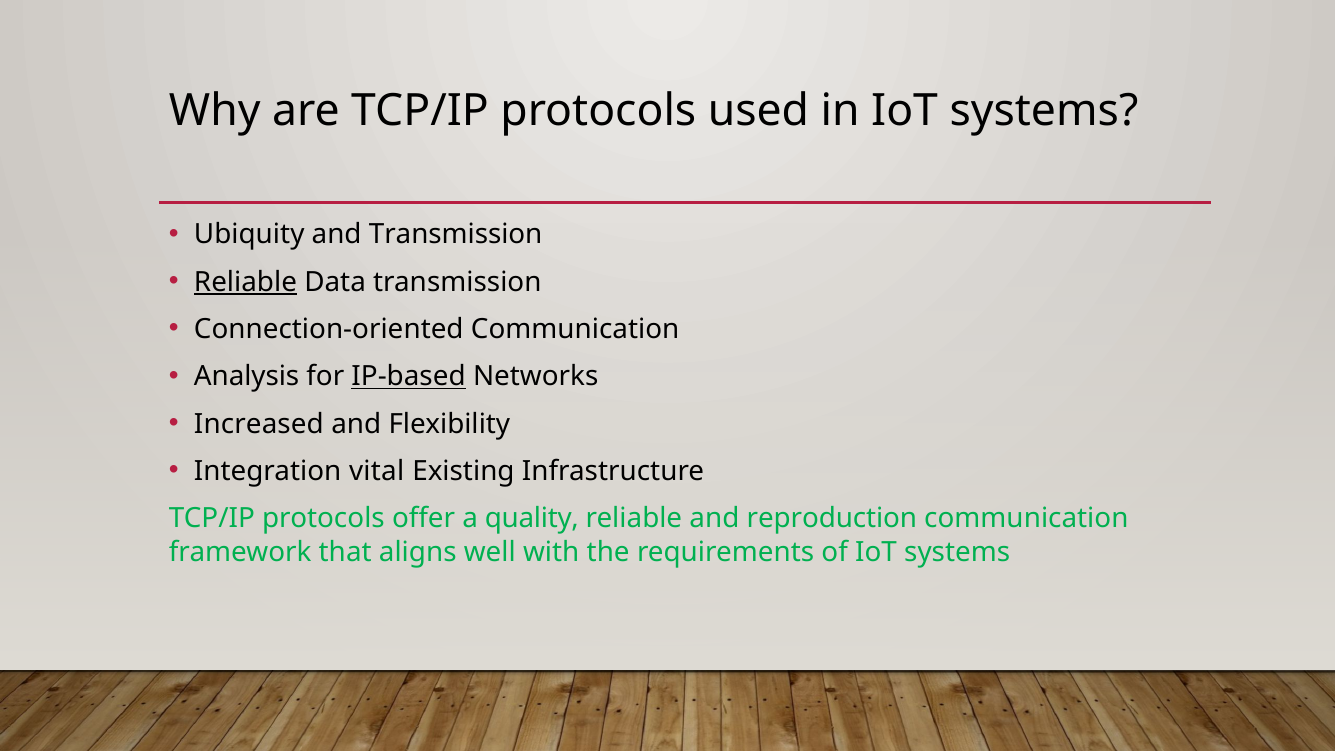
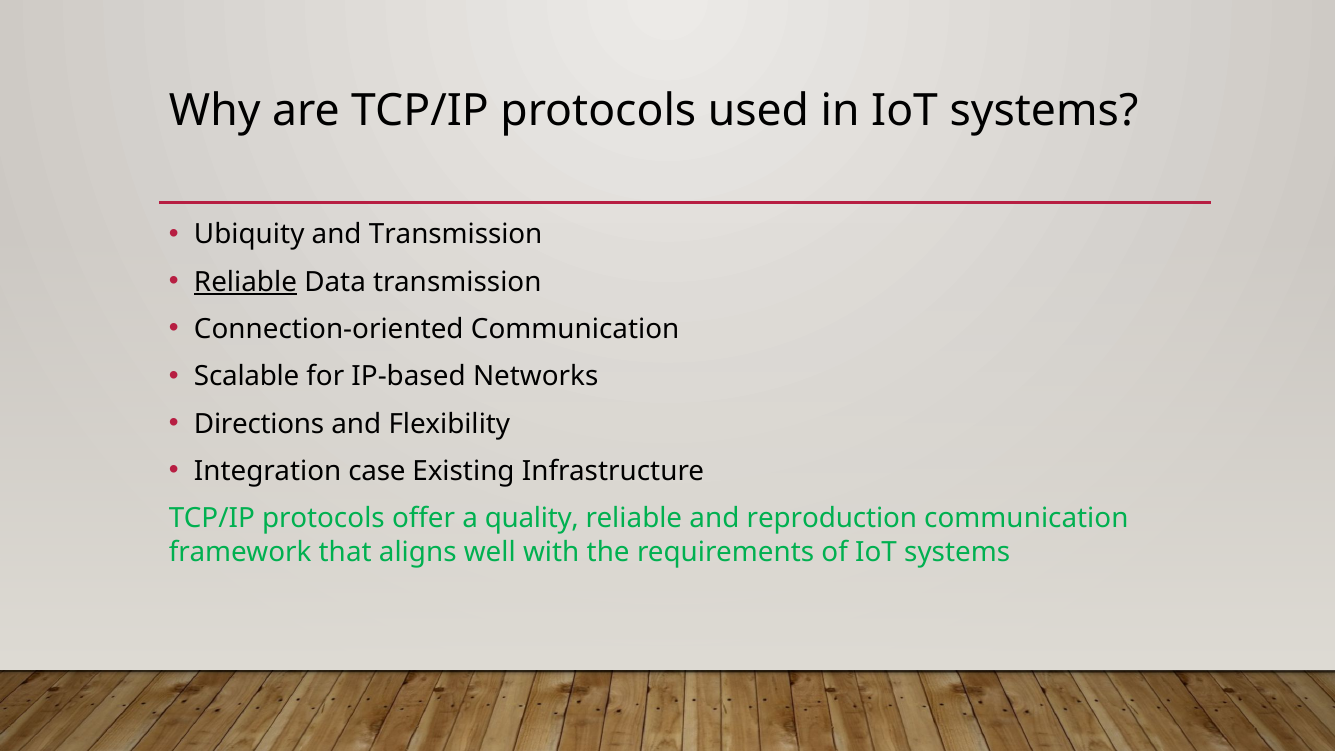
Analysis: Analysis -> Scalable (247, 377)
IP-based underline: present -> none (409, 377)
Increased: Increased -> Directions (259, 424)
vital: vital -> case (377, 471)
